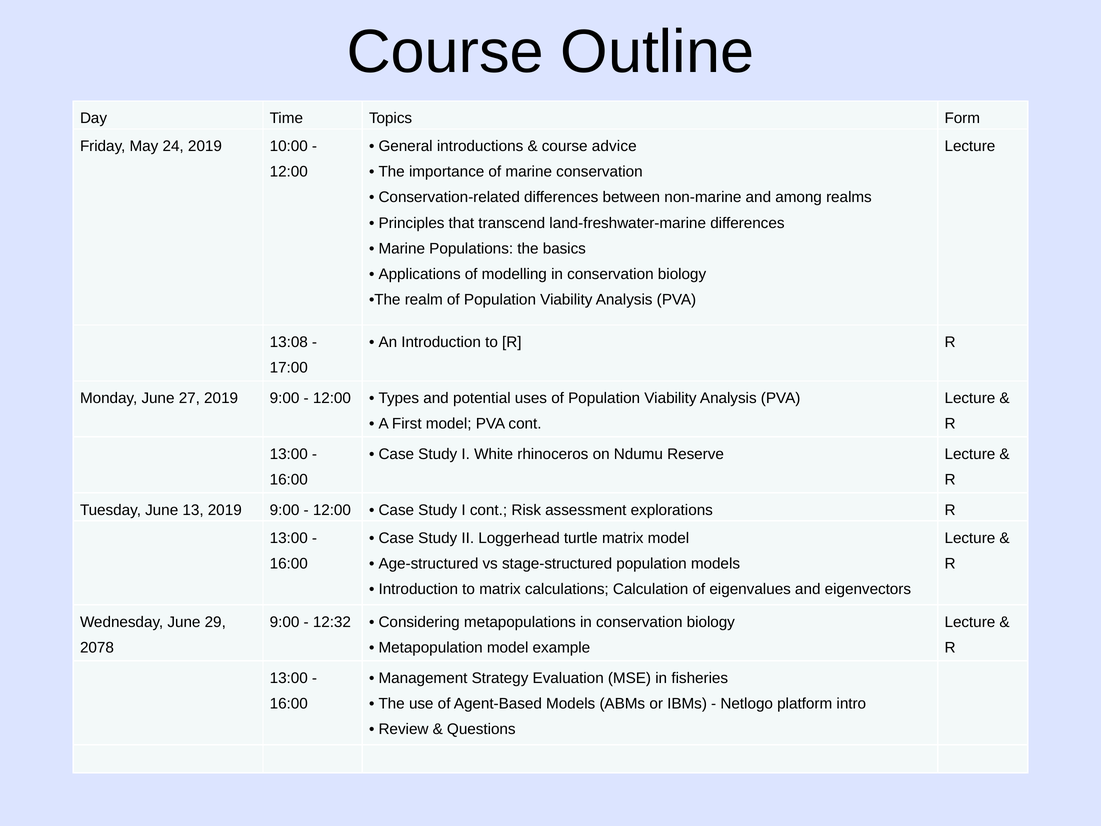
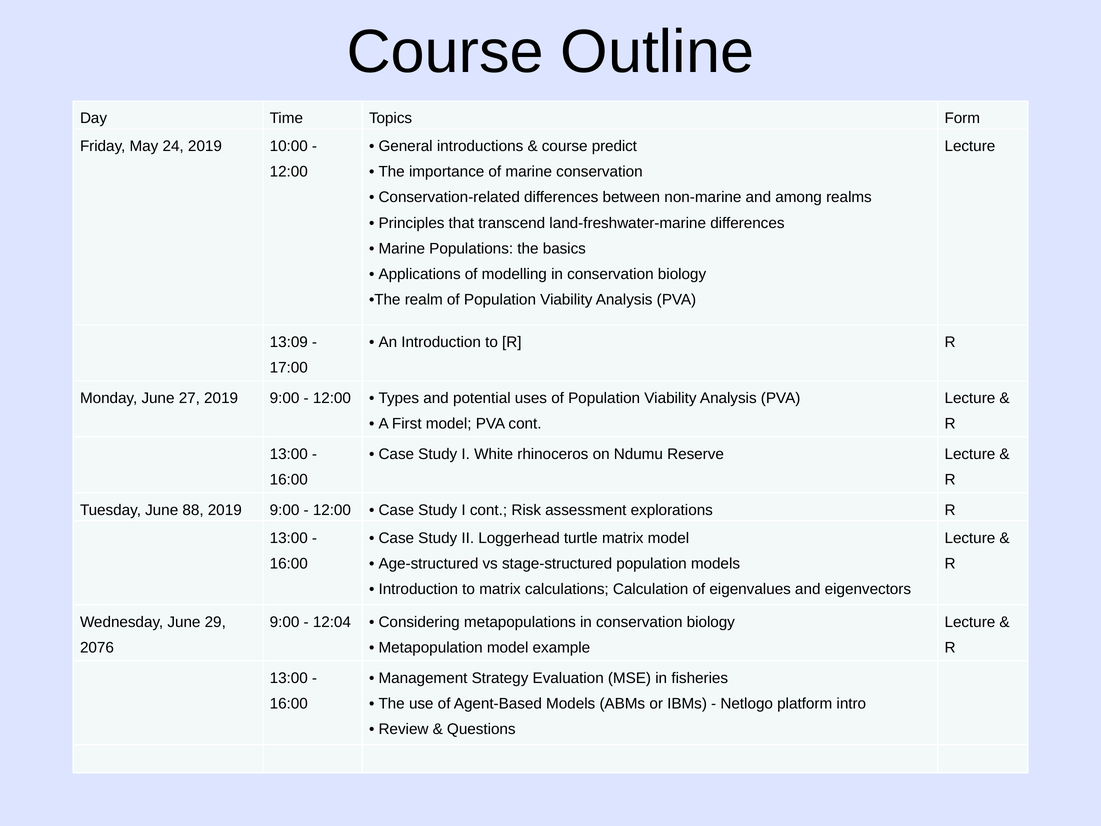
advice: advice -> predict (614, 146)
13:08: 13:08 -> 13:09 (289, 342)
13: 13 -> 88 (193, 510)
12:32: 12:32 -> 12:04 (332, 622)
2078: 2078 -> 2076 (97, 648)
